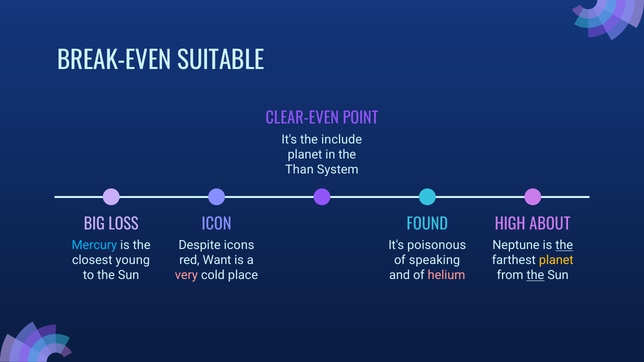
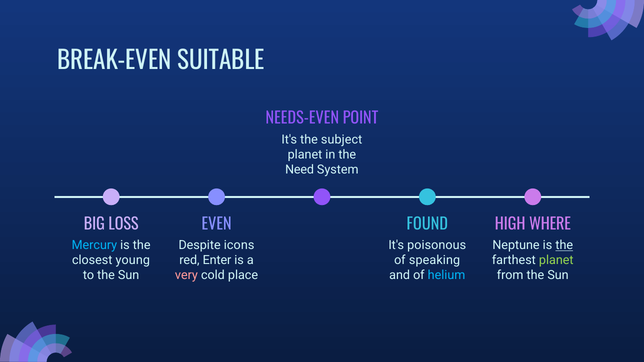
CLEAR-EVEN: CLEAR-EVEN -> NEEDS-EVEN (302, 119)
include: include -> subject (342, 140)
Than: Than -> Need (300, 170)
ICON: ICON -> EVEN (217, 225)
ABOUT: ABOUT -> WHERE (550, 225)
Want: Want -> Enter (217, 260)
planet colour: yellow -> light green (556, 260)
helium colour: pink -> light blue (447, 275)
the underline: present -> none (535, 275)
